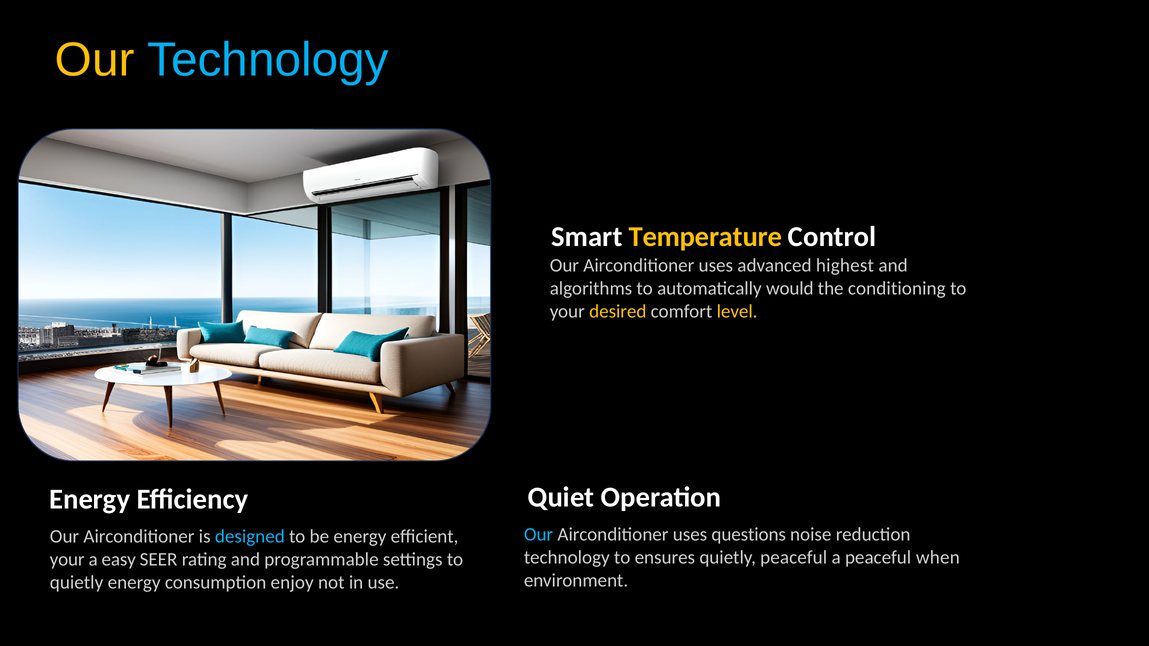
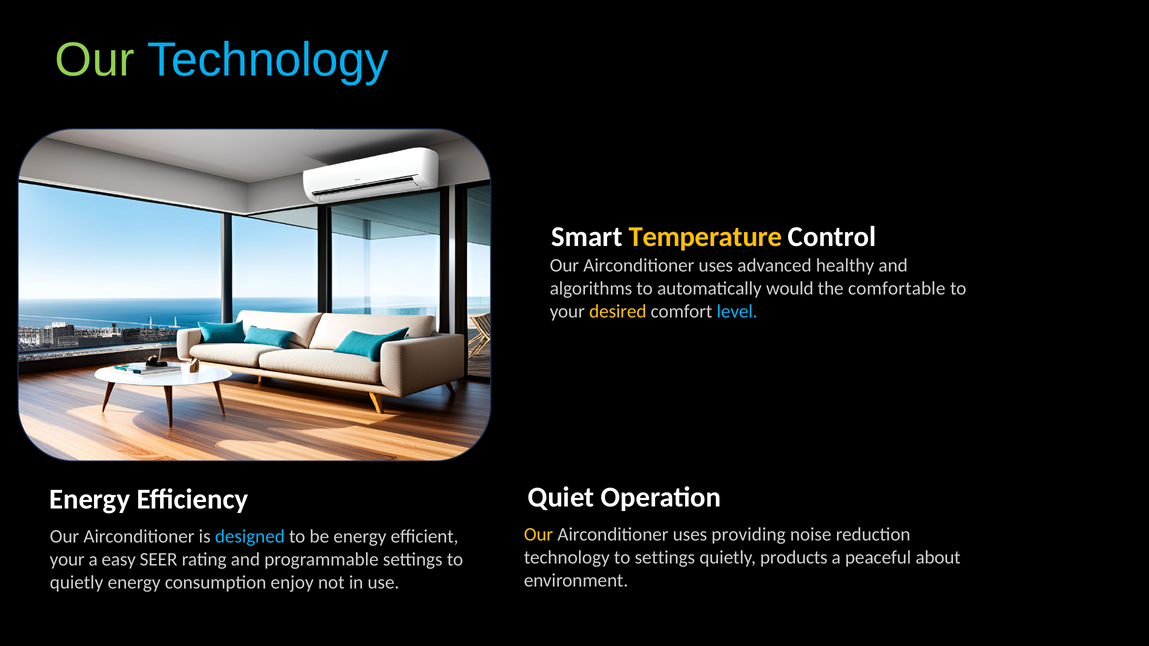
Our colour: yellow -> light green (95, 60)
highest: highest -> healthy (845, 266)
conditioning: conditioning -> comfortable (897, 289)
level colour: yellow -> light blue (737, 312)
Our colour: light blue -> yellow (539, 535)
questions: questions -> providing (749, 535)
to ensures: ensures -> settings (665, 558)
quietly peaceful: peaceful -> products (794, 558)
when: when -> about (938, 558)
